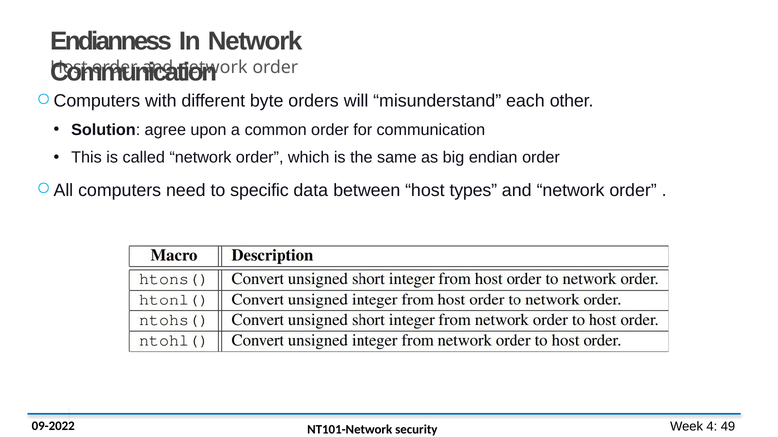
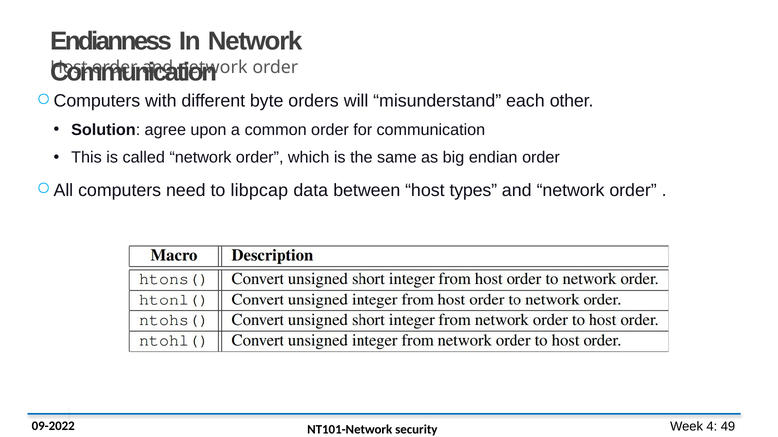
specific: specific -> libpcap (259, 191)
